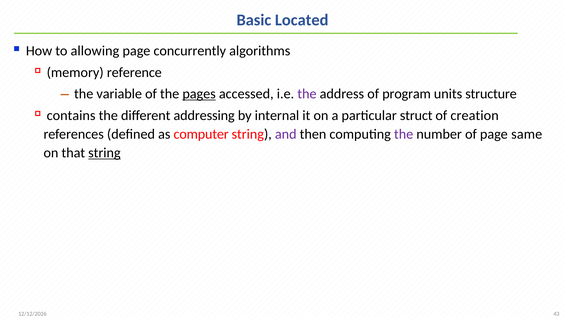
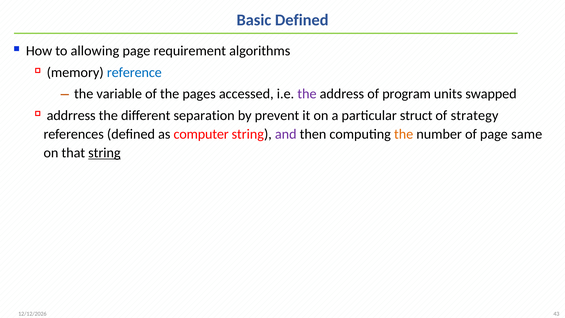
Basic Located: Located -> Defined (302, 20)
concurrently: concurrently -> requirement (190, 51)
reference colour: black -> blue (134, 72)
pages underline: present -> none (199, 94)
structure: structure -> swapped (491, 94)
contains: contains -> addrress (71, 115)
addressing: addressing -> separation (204, 115)
internal: internal -> prevent (277, 115)
creation: creation -> strategy (475, 115)
the colour: purple -> orange (404, 134)
